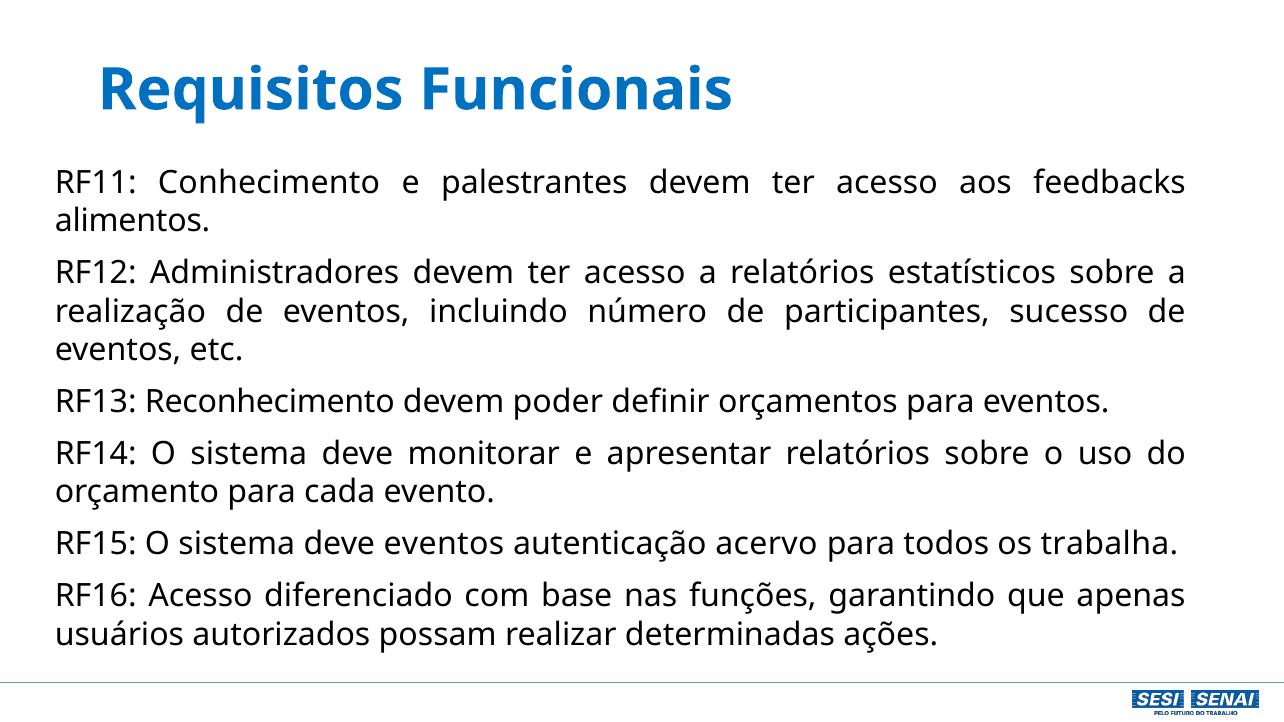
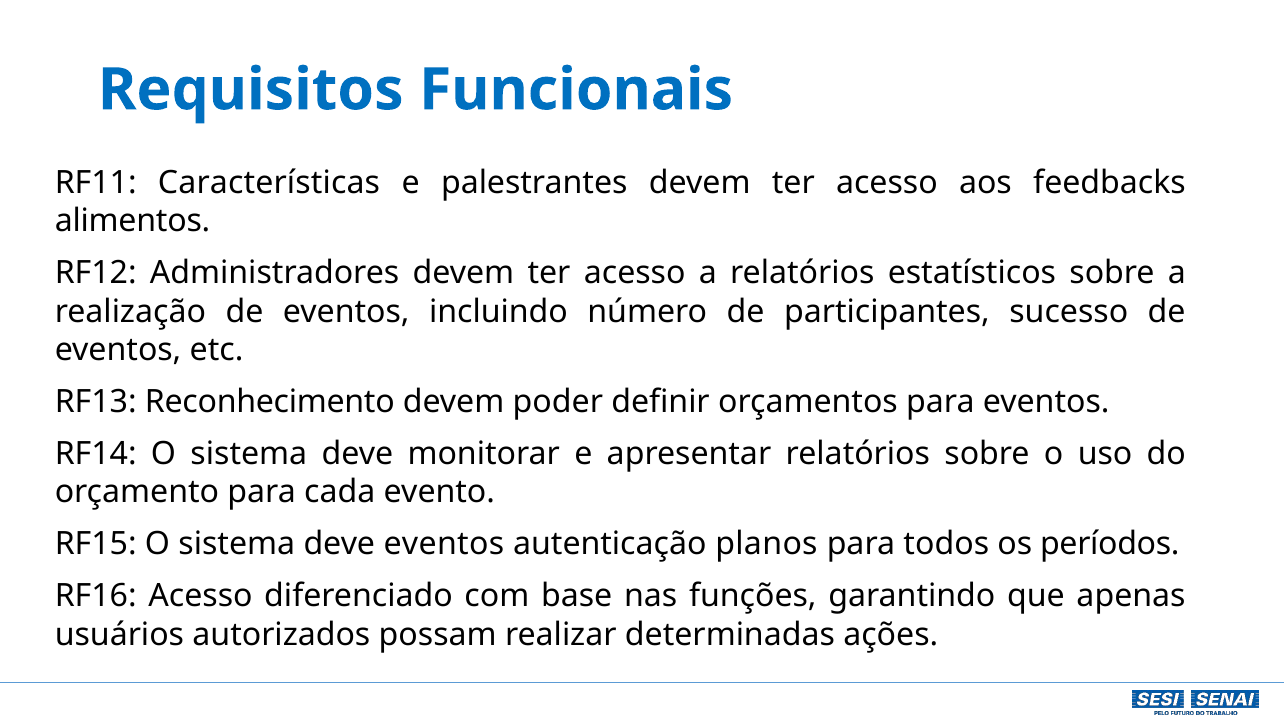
Conhecimento: Conhecimento -> Características (269, 183)
acervo: acervo -> planos (766, 544)
trabalha: trabalha -> períodos (1110, 544)
